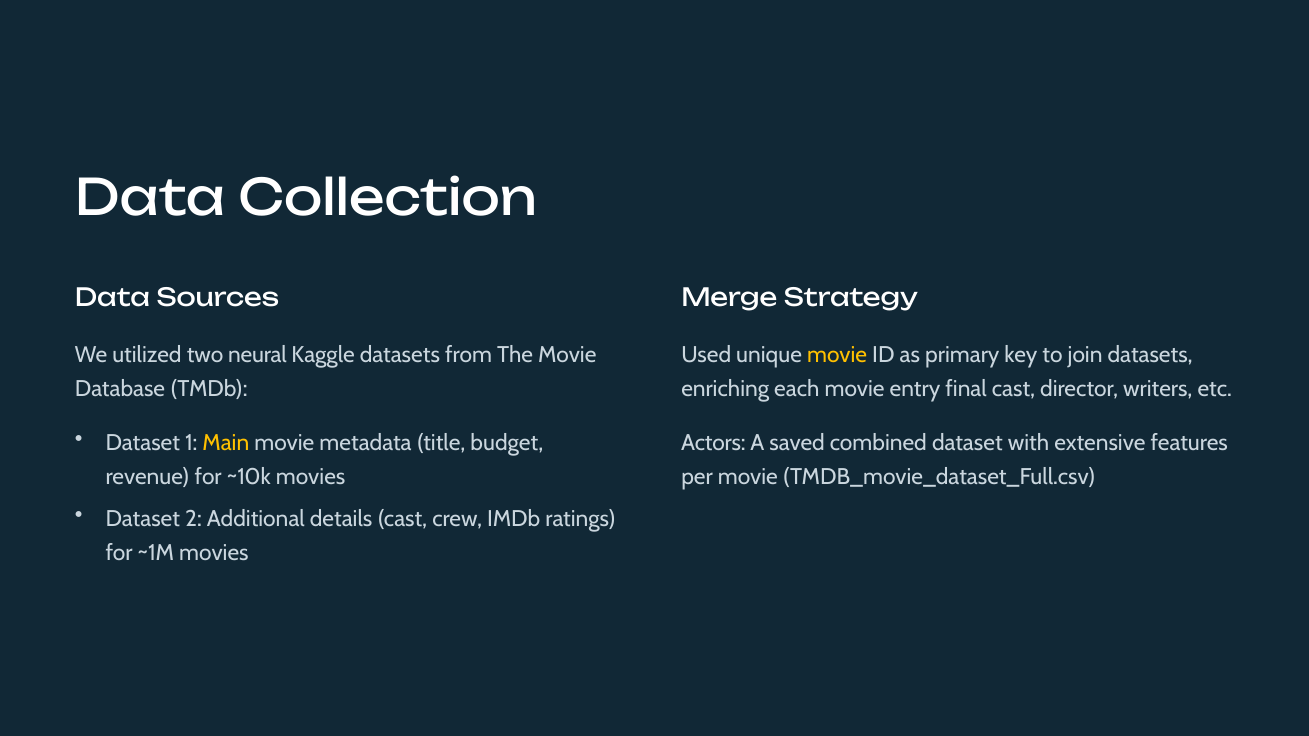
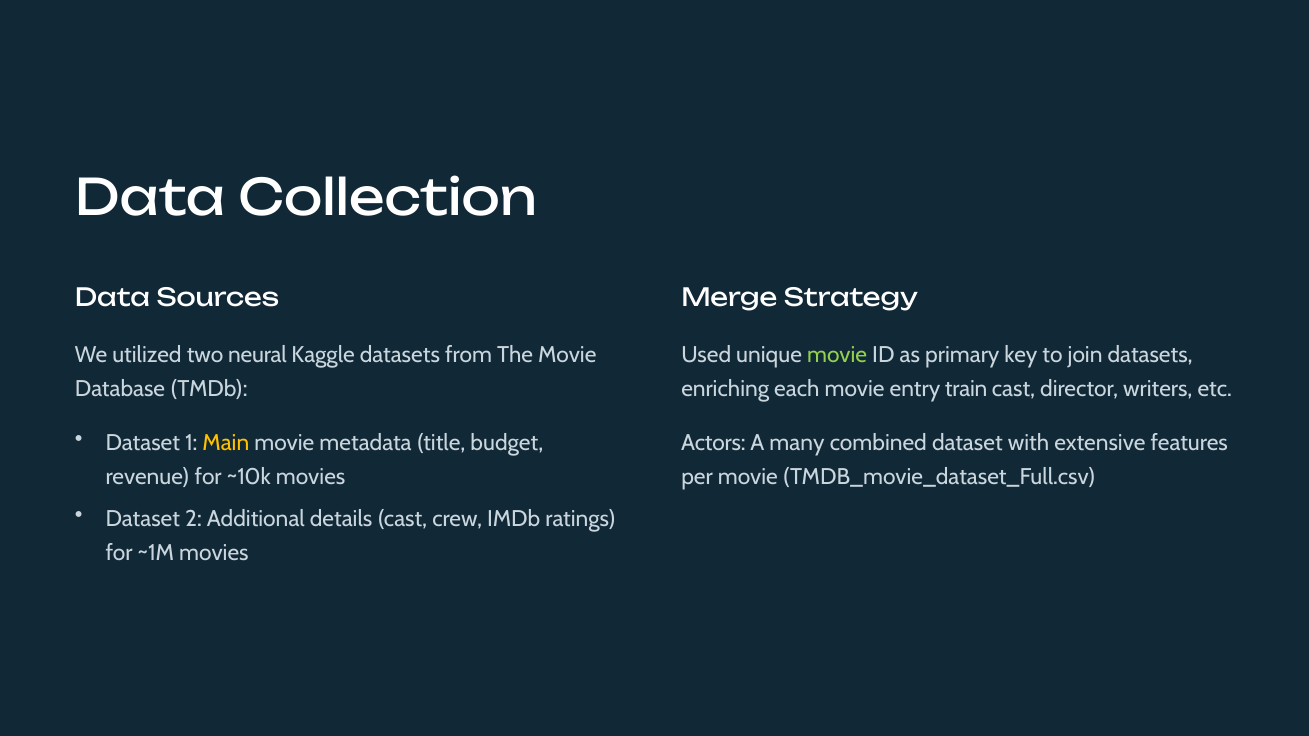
movie colour: yellow -> light green (837, 355)
final: final -> train (966, 389)
saved: saved -> many (797, 443)
